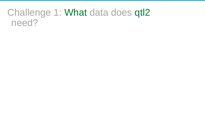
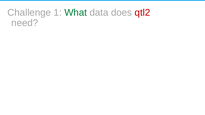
qtl2 colour: green -> red (142, 13)
